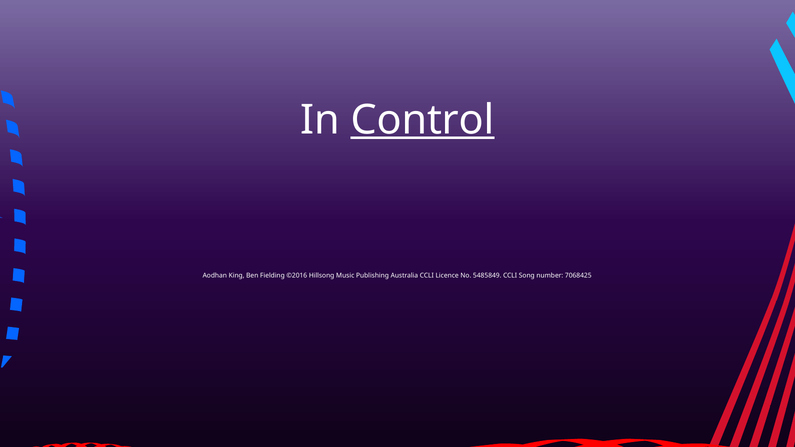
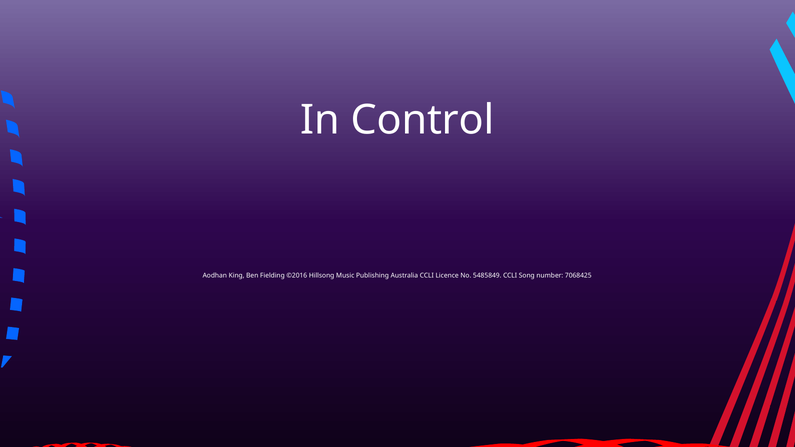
Control underline: present -> none (423, 120)
